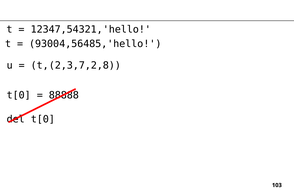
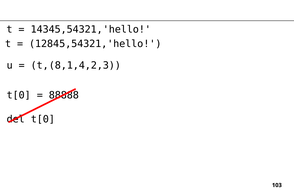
12347,54321,'hello: 12347,54321,'hello -> 14345,54321,'hello (91, 29)
93004,56485,'hello: 93004,56485,'hello -> 12845,54321,'hello (95, 44)
t,(2,3,7,2,8: t,(2,3,7,2,8 -> t,(8,1,4,2,3 (76, 66)
